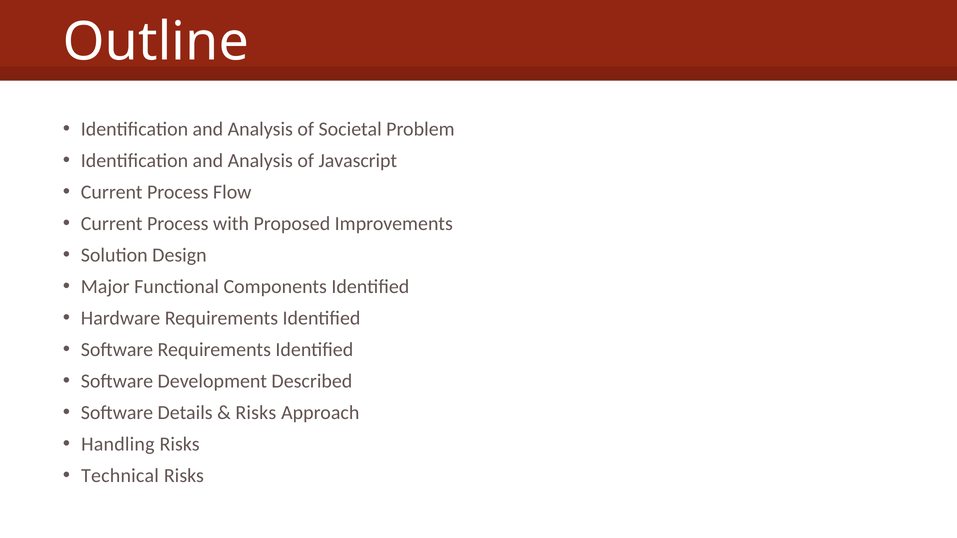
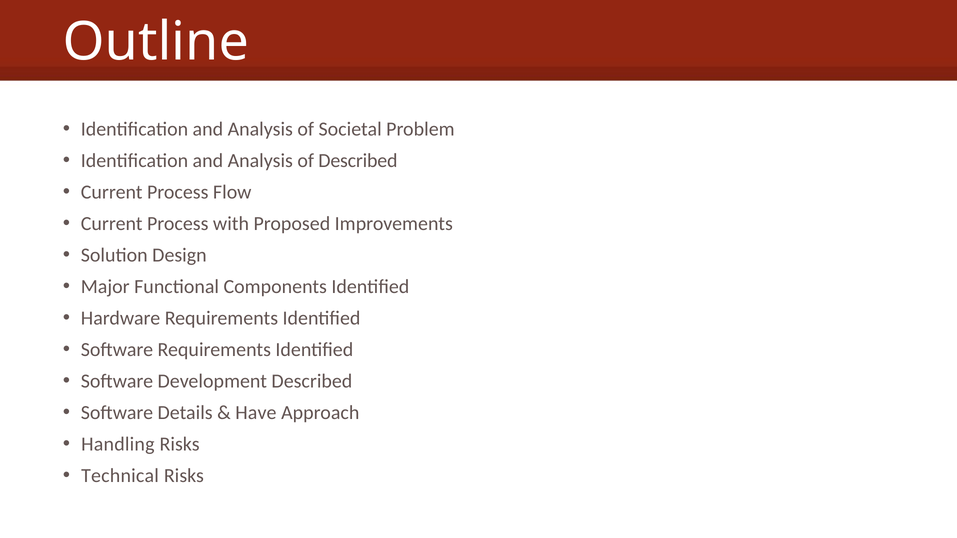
of Javascript: Javascript -> Described (358, 161)
Risks: Risks -> Have (256, 413)
